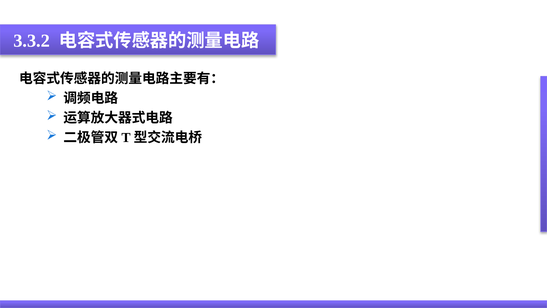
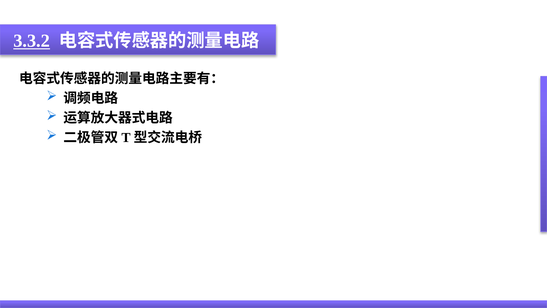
3.3.2 underline: none -> present (32, 41)
